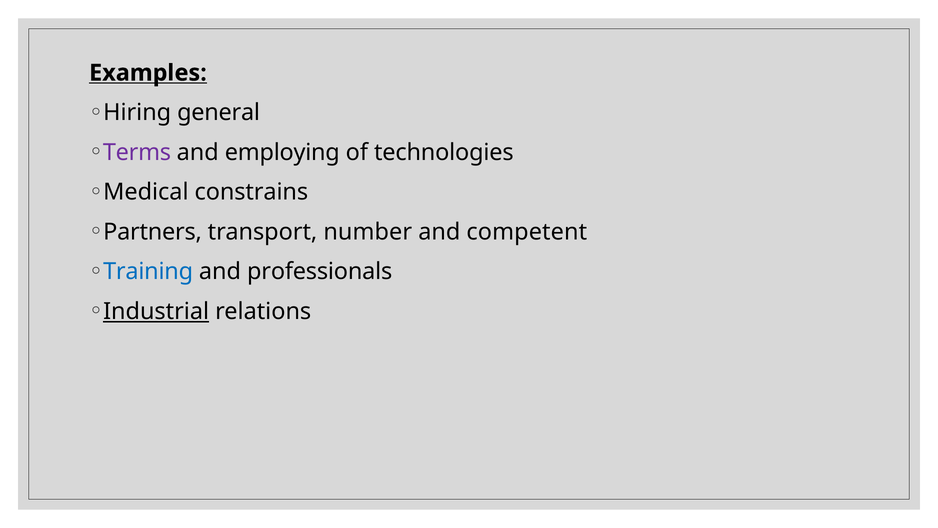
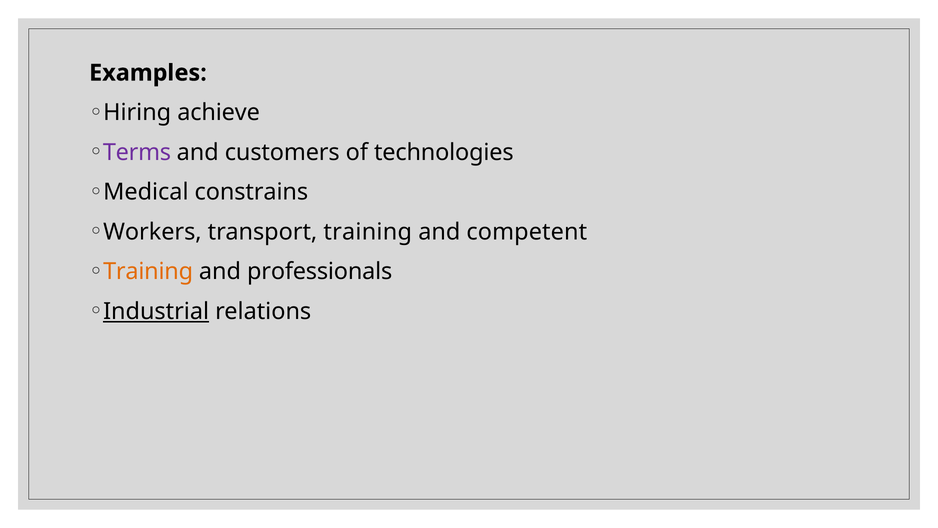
Examples underline: present -> none (148, 73)
general: general -> achieve (219, 113)
employing: employing -> customers (282, 152)
Partners: Partners -> Workers (152, 232)
transport number: number -> training (368, 232)
Training colour: blue -> orange (148, 272)
